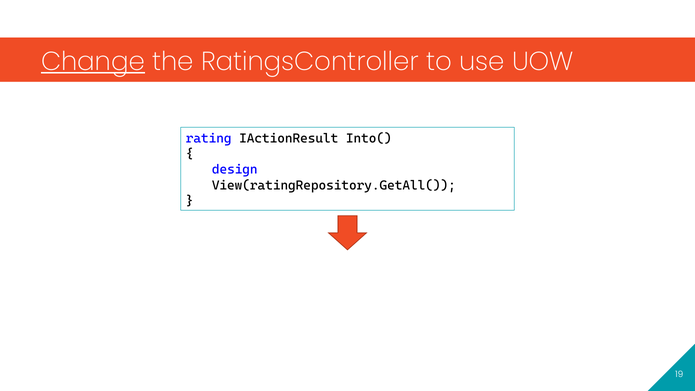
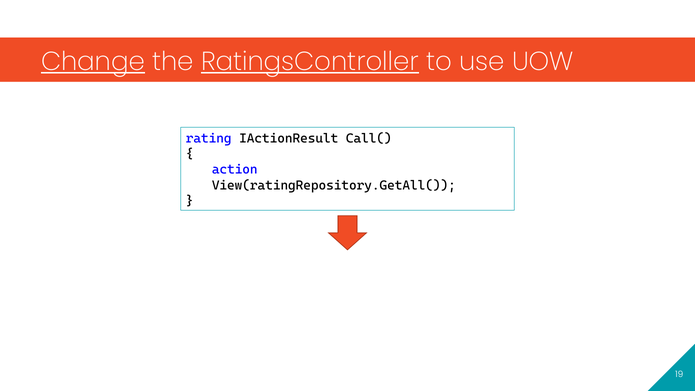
RatingsController underline: none -> present (310, 62)
Into(: Into( -> Call( (369, 138)
design: design -> action (235, 170)
